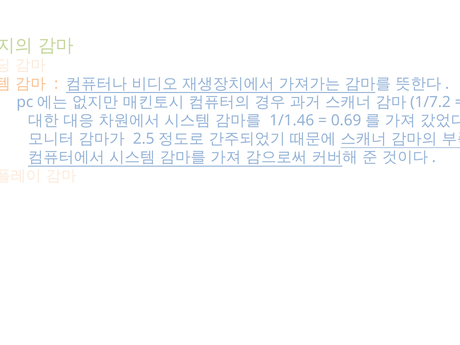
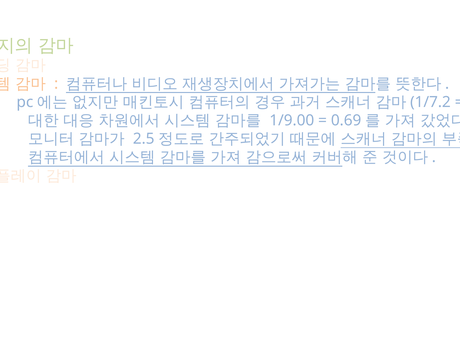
1/1.46: 1/1.46 -> 1/9.00 (292, 120)
